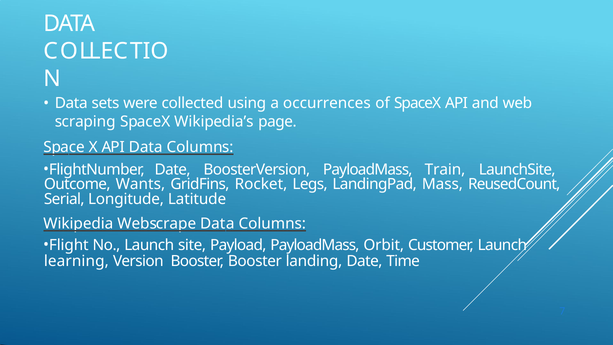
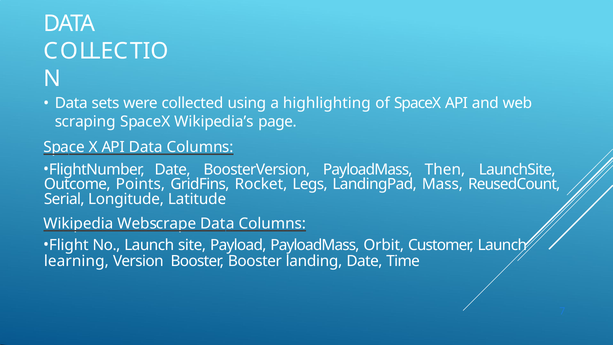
occurrences: occurrences -> highlighting (327, 103)
Train: Train -> Then (445, 169)
Wants: Wants -> Points (140, 184)
